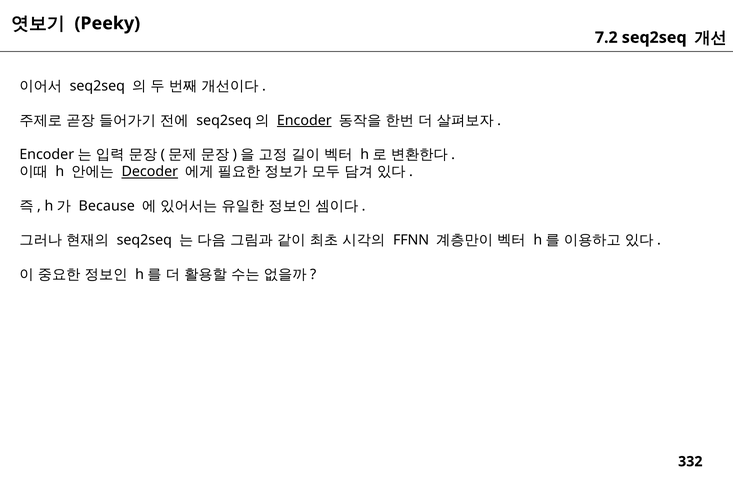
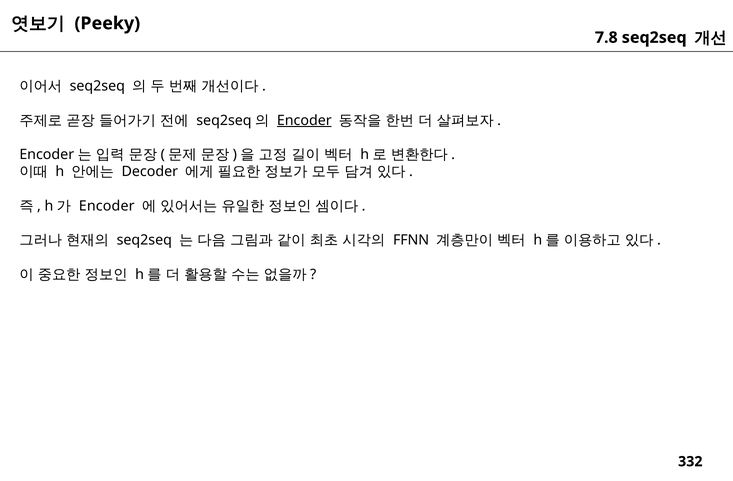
7.2: 7.2 -> 7.8 (606, 38)
Decoder underline: present -> none (150, 172)
Because: Because -> Encoder (107, 206)
